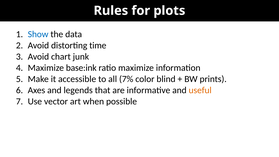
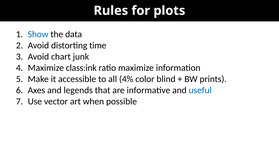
base:ink: base:ink -> class:ink (81, 68)
7%: 7% -> 4% (126, 79)
useful colour: orange -> blue (200, 90)
